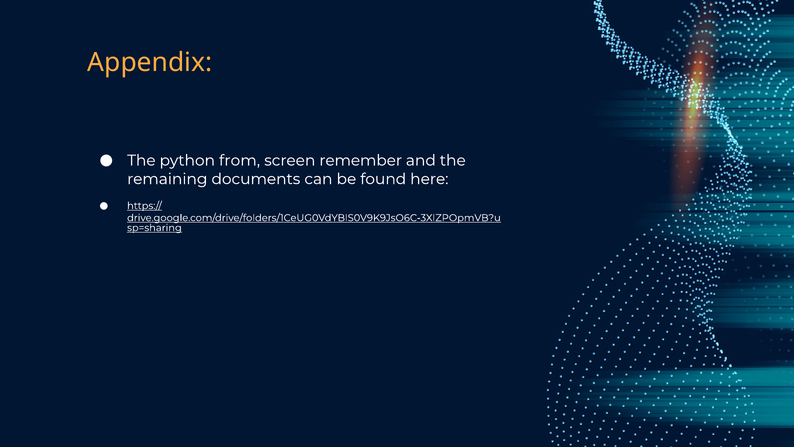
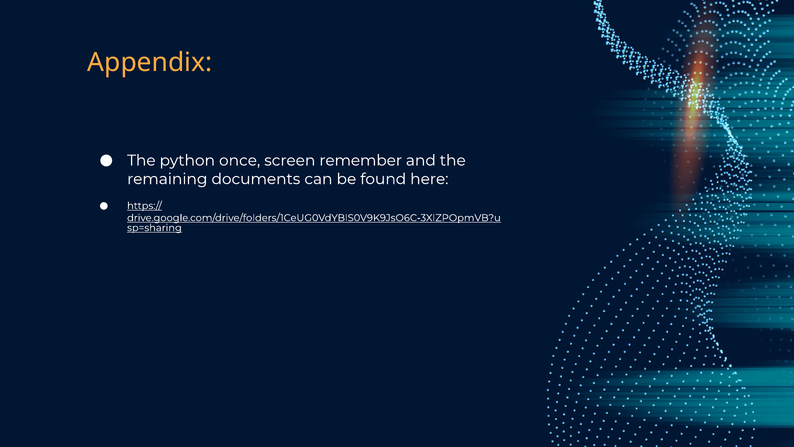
from: from -> once (240, 160)
